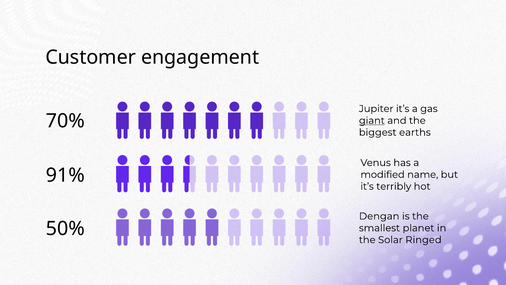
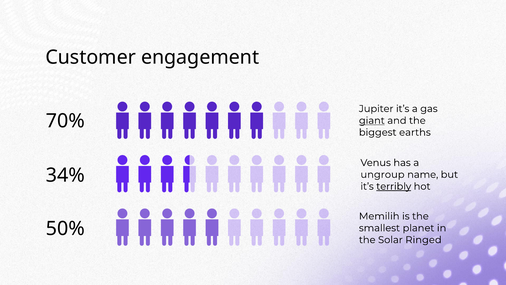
91%: 91% -> 34% (65, 175)
modified: modified -> ungroup (383, 174)
terribly underline: none -> present (394, 186)
Dengan: Dengan -> Memilih (379, 216)
